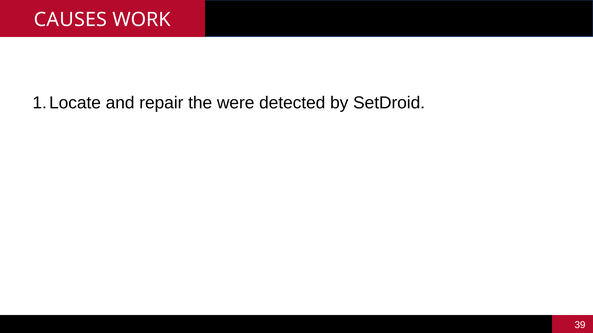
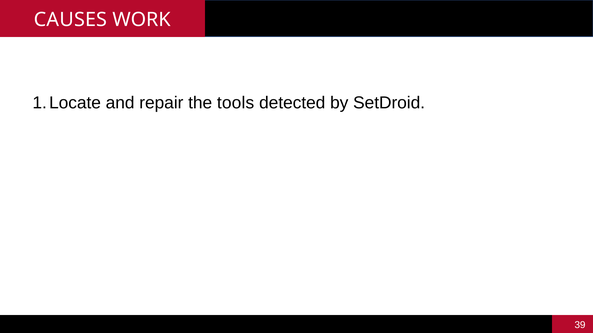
were: were -> tools (236, 103)
